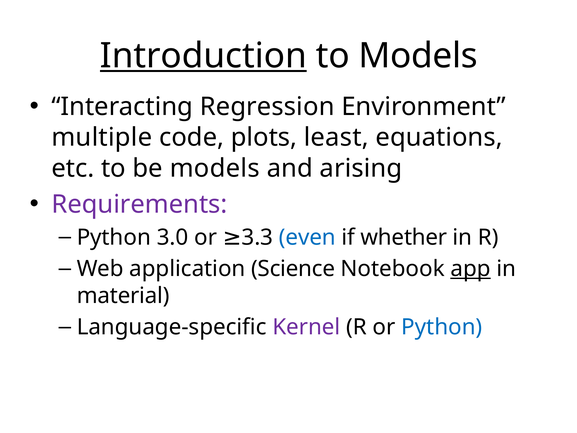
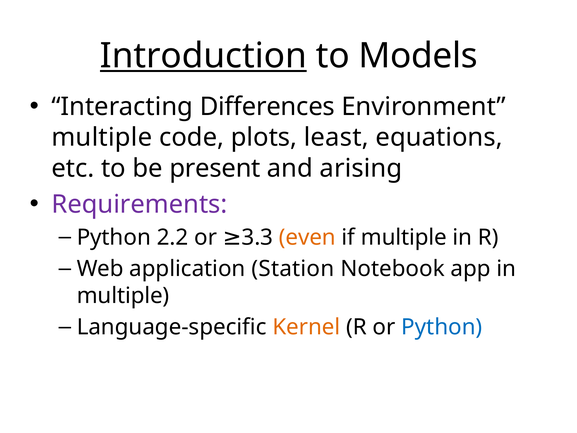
Regression: Regression -> Differences (267, 107)
be models: models -> present (215, 168)
3.0: 3.0 -> 2.2 (173, 237)
even colour: blue -> orange (307, 237)
if whether: whether -> multiple (404, 237)
Science: Science -> Station (293, 269)
app underline: present -> none (471, 269)
material: material -> multiple (123, 296)
Kernel colour: purple -> orange (306, 327)
